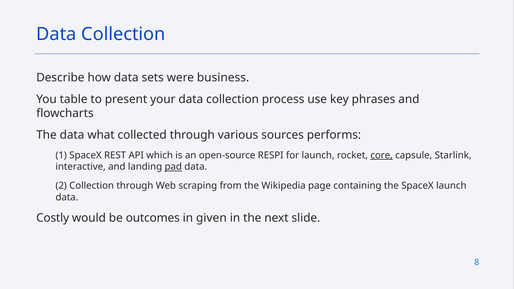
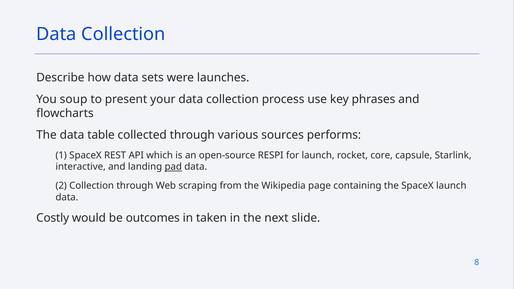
business: business -> launches (223, 78)
table: table -> soup (74, 99)
what: what -> table (101, 135)
core underline: present -> none (382, 155)
given: given -> taken (211, 218)
